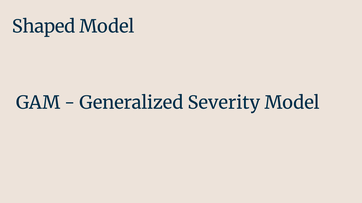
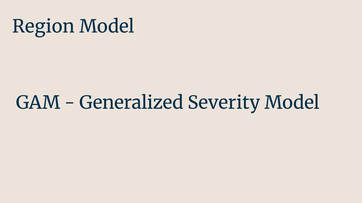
Shaped: Shaped -> Region (43, 27)
